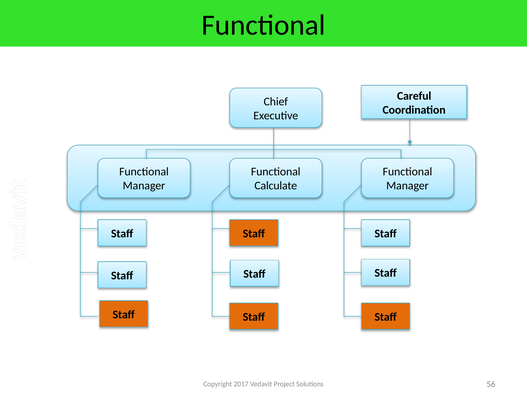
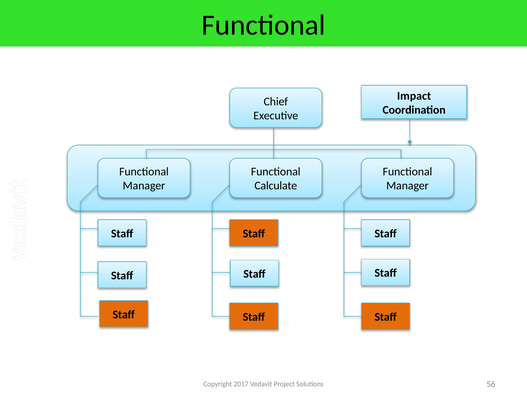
Careful: Careful -> Impact (414, 96)
